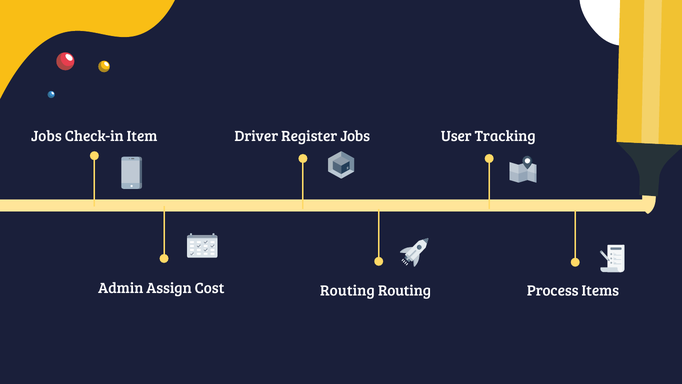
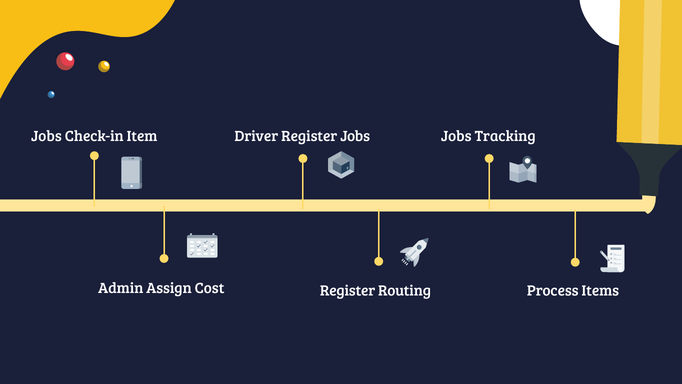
User: User -> Jobs (456, 136)
Routing: Routing -> Register (348, 291)
